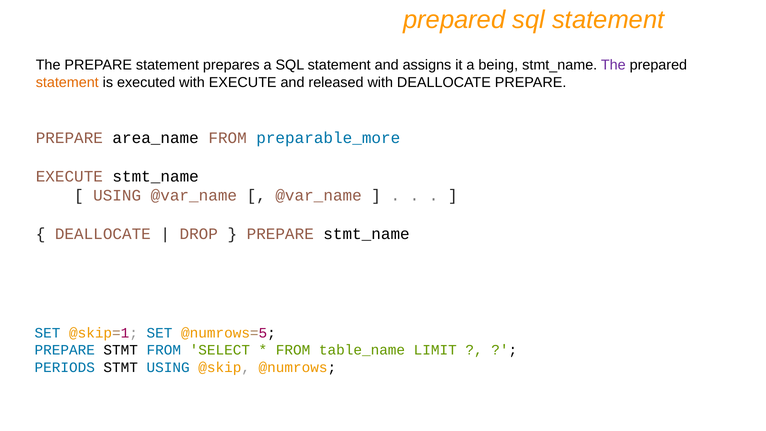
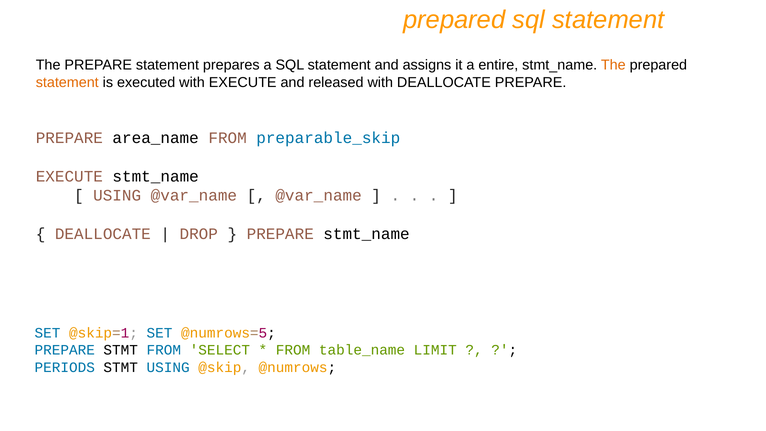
being: being -> entire (498, 65)
The colour: purple -> orange (613, 65)
preparable_more: preparable_more -> preparable_skip (328, 138)
